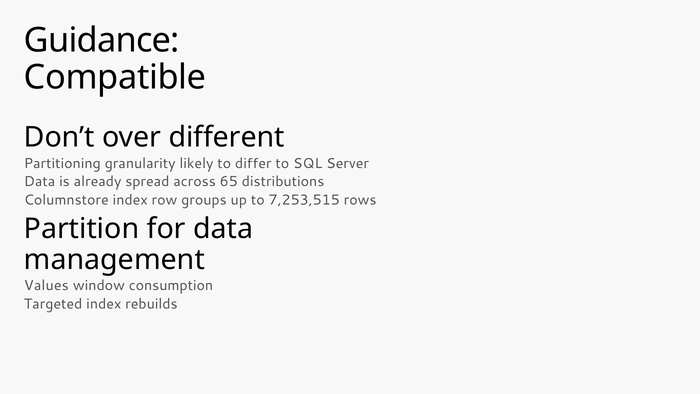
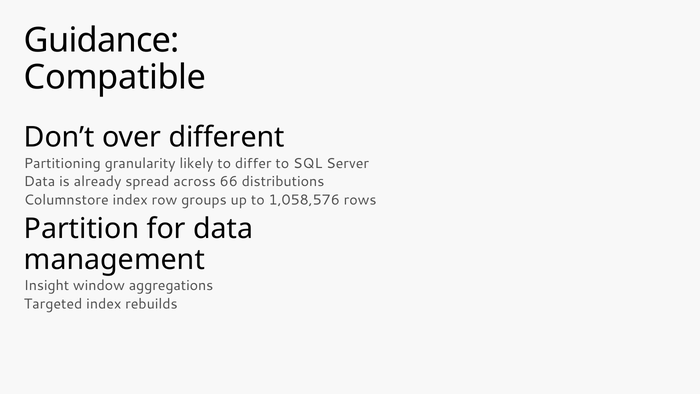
65: 65 -> 66 (229, 182)
7,253,515: 7,253,515 -> 1,058,576 (304, 200)
Values: Values -> Insight (47, 286)
consumption: consumption -> aggregations (171, 286)
